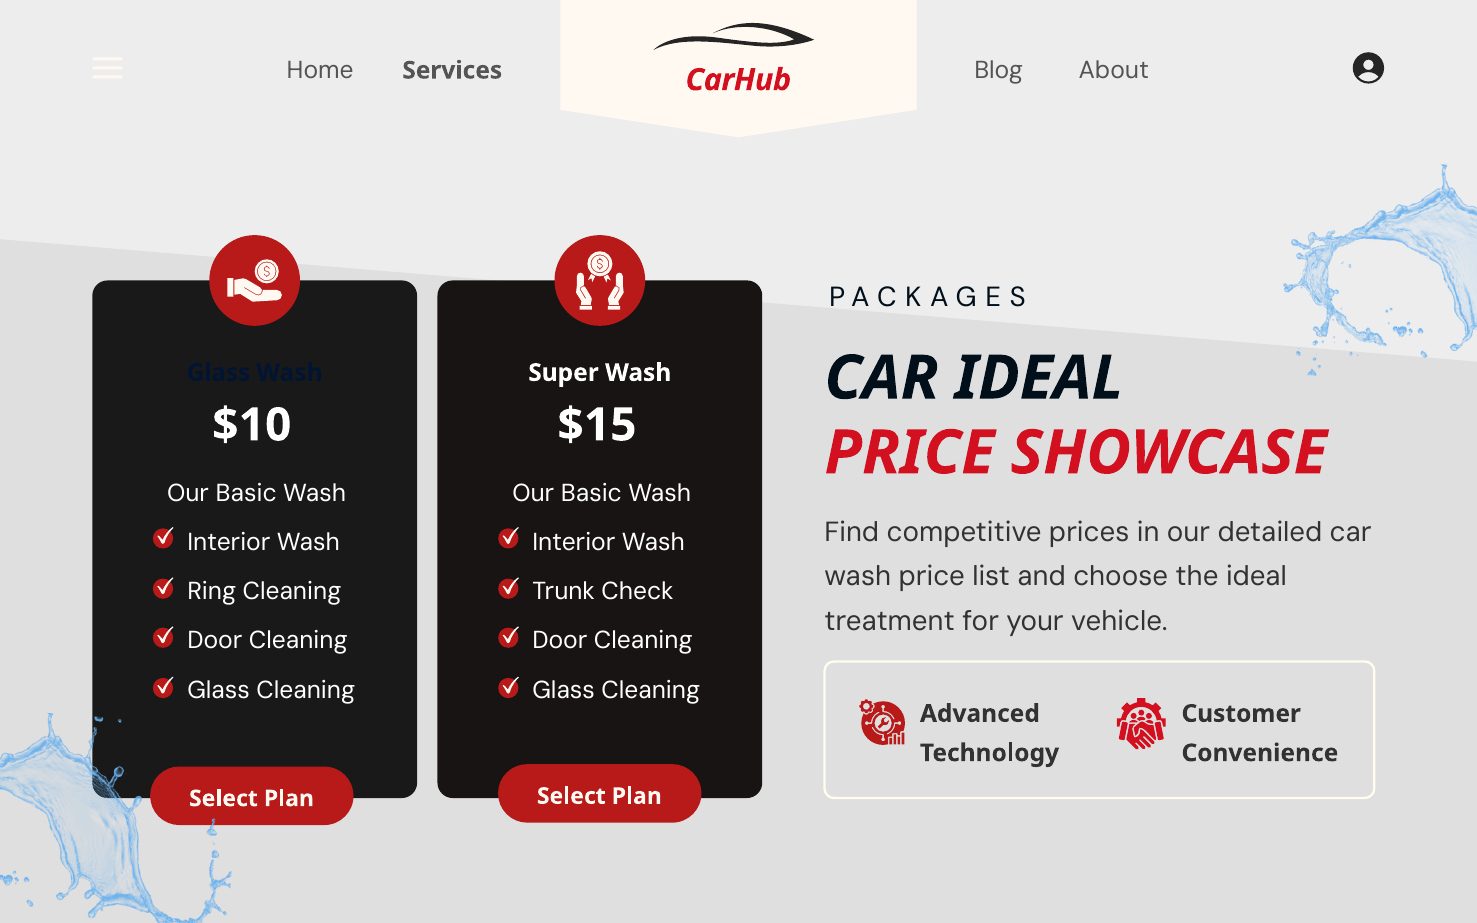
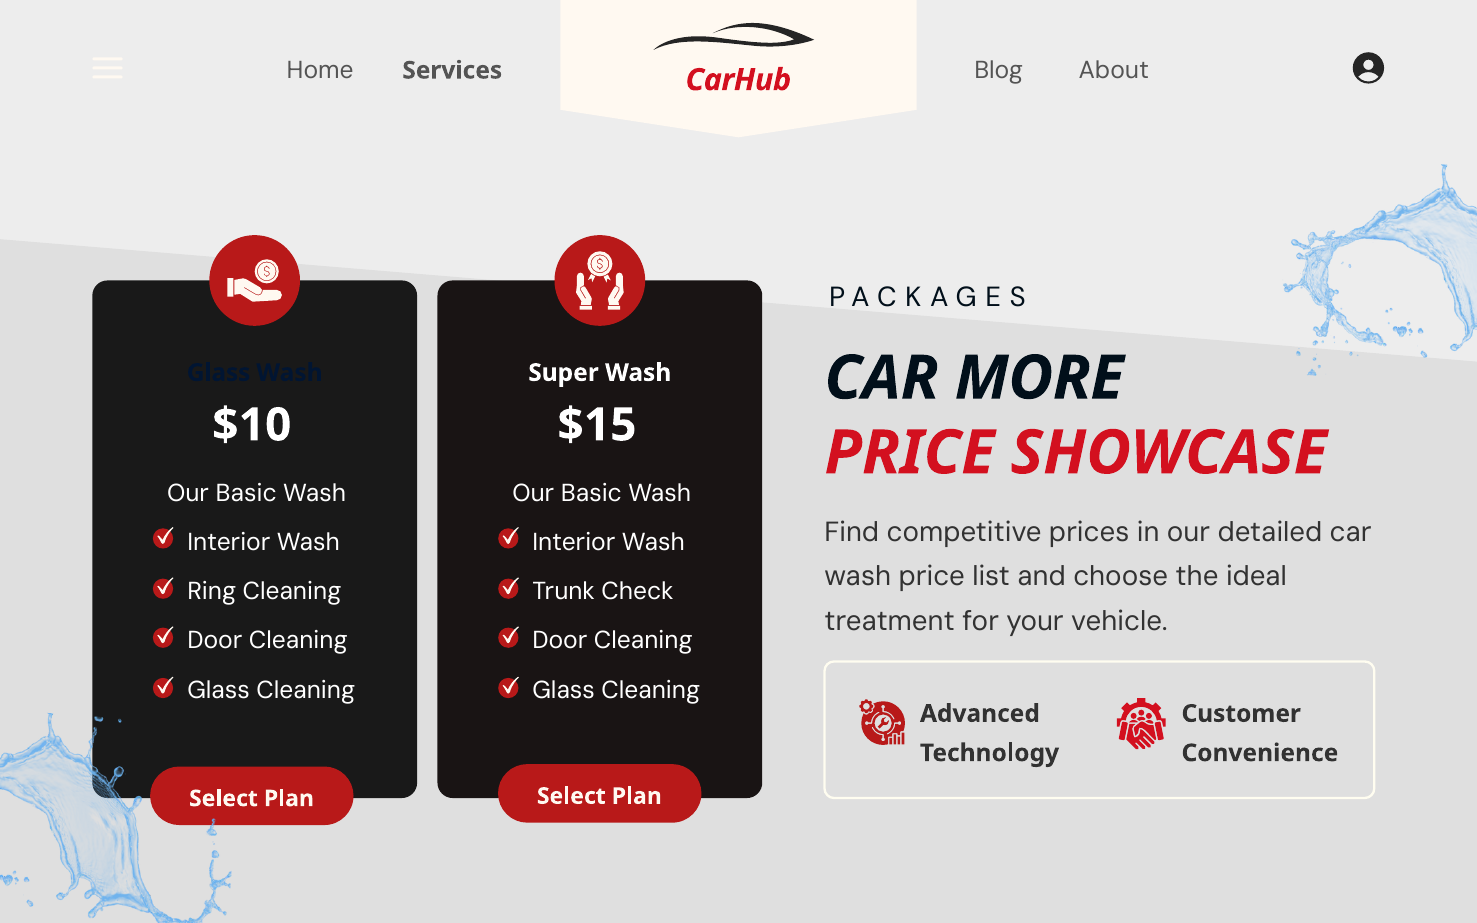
CAR IDEAL: IDEAL -> MORE (1039, 378)
